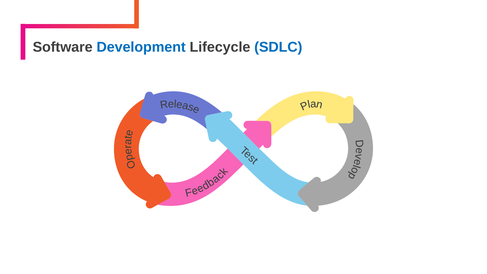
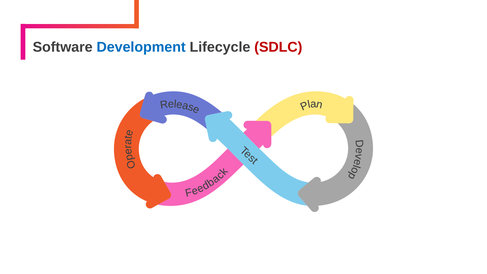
SDLC colour: blue -> red (278, 47)
